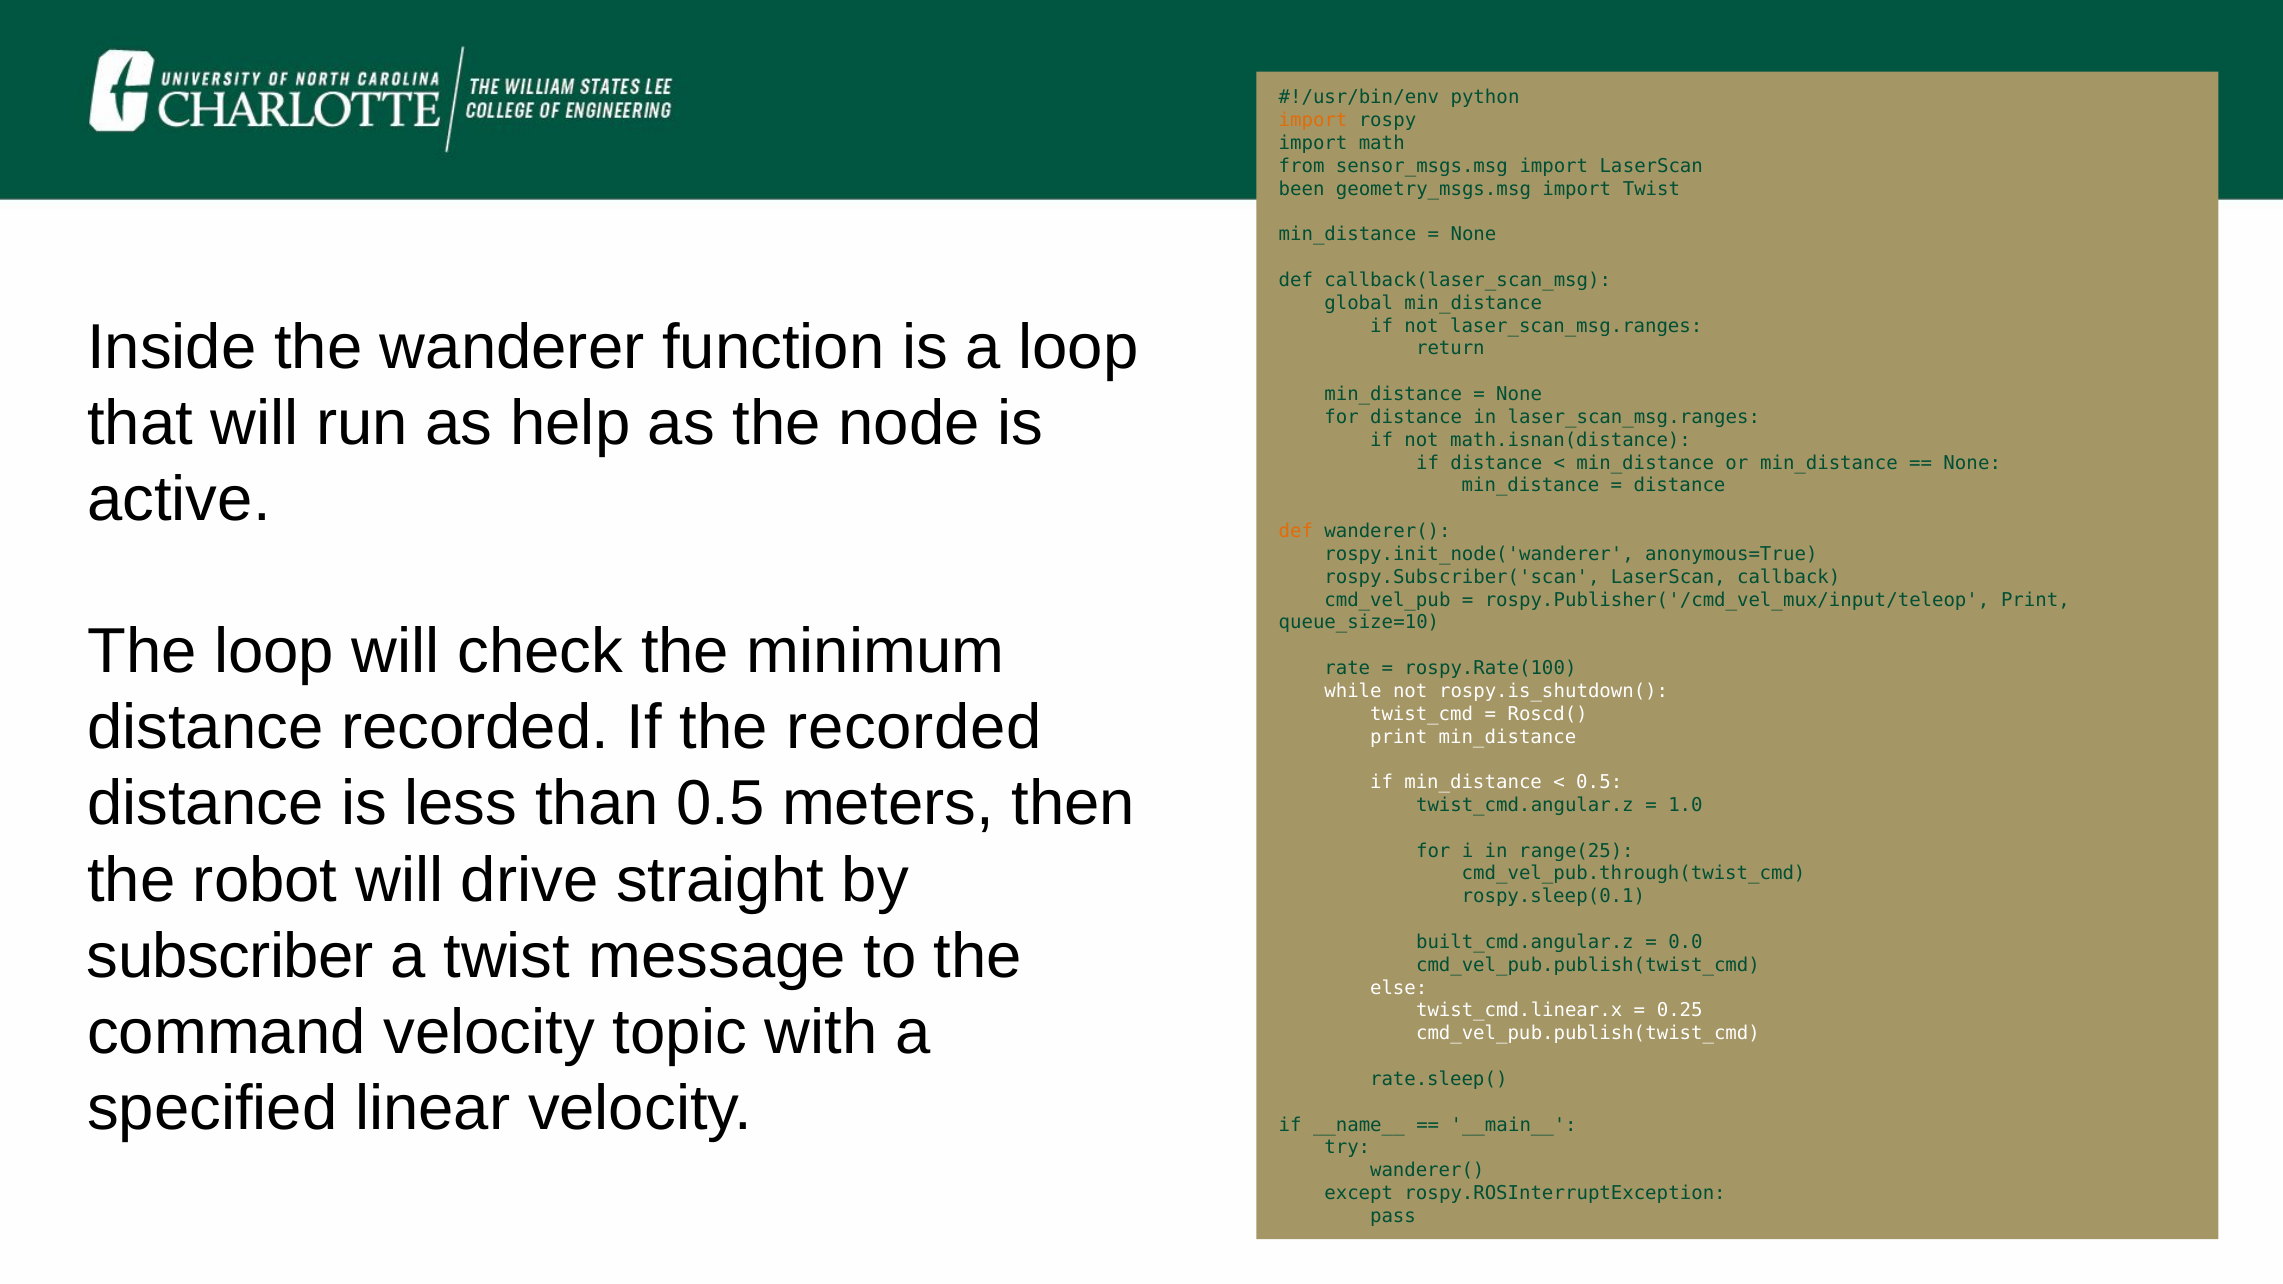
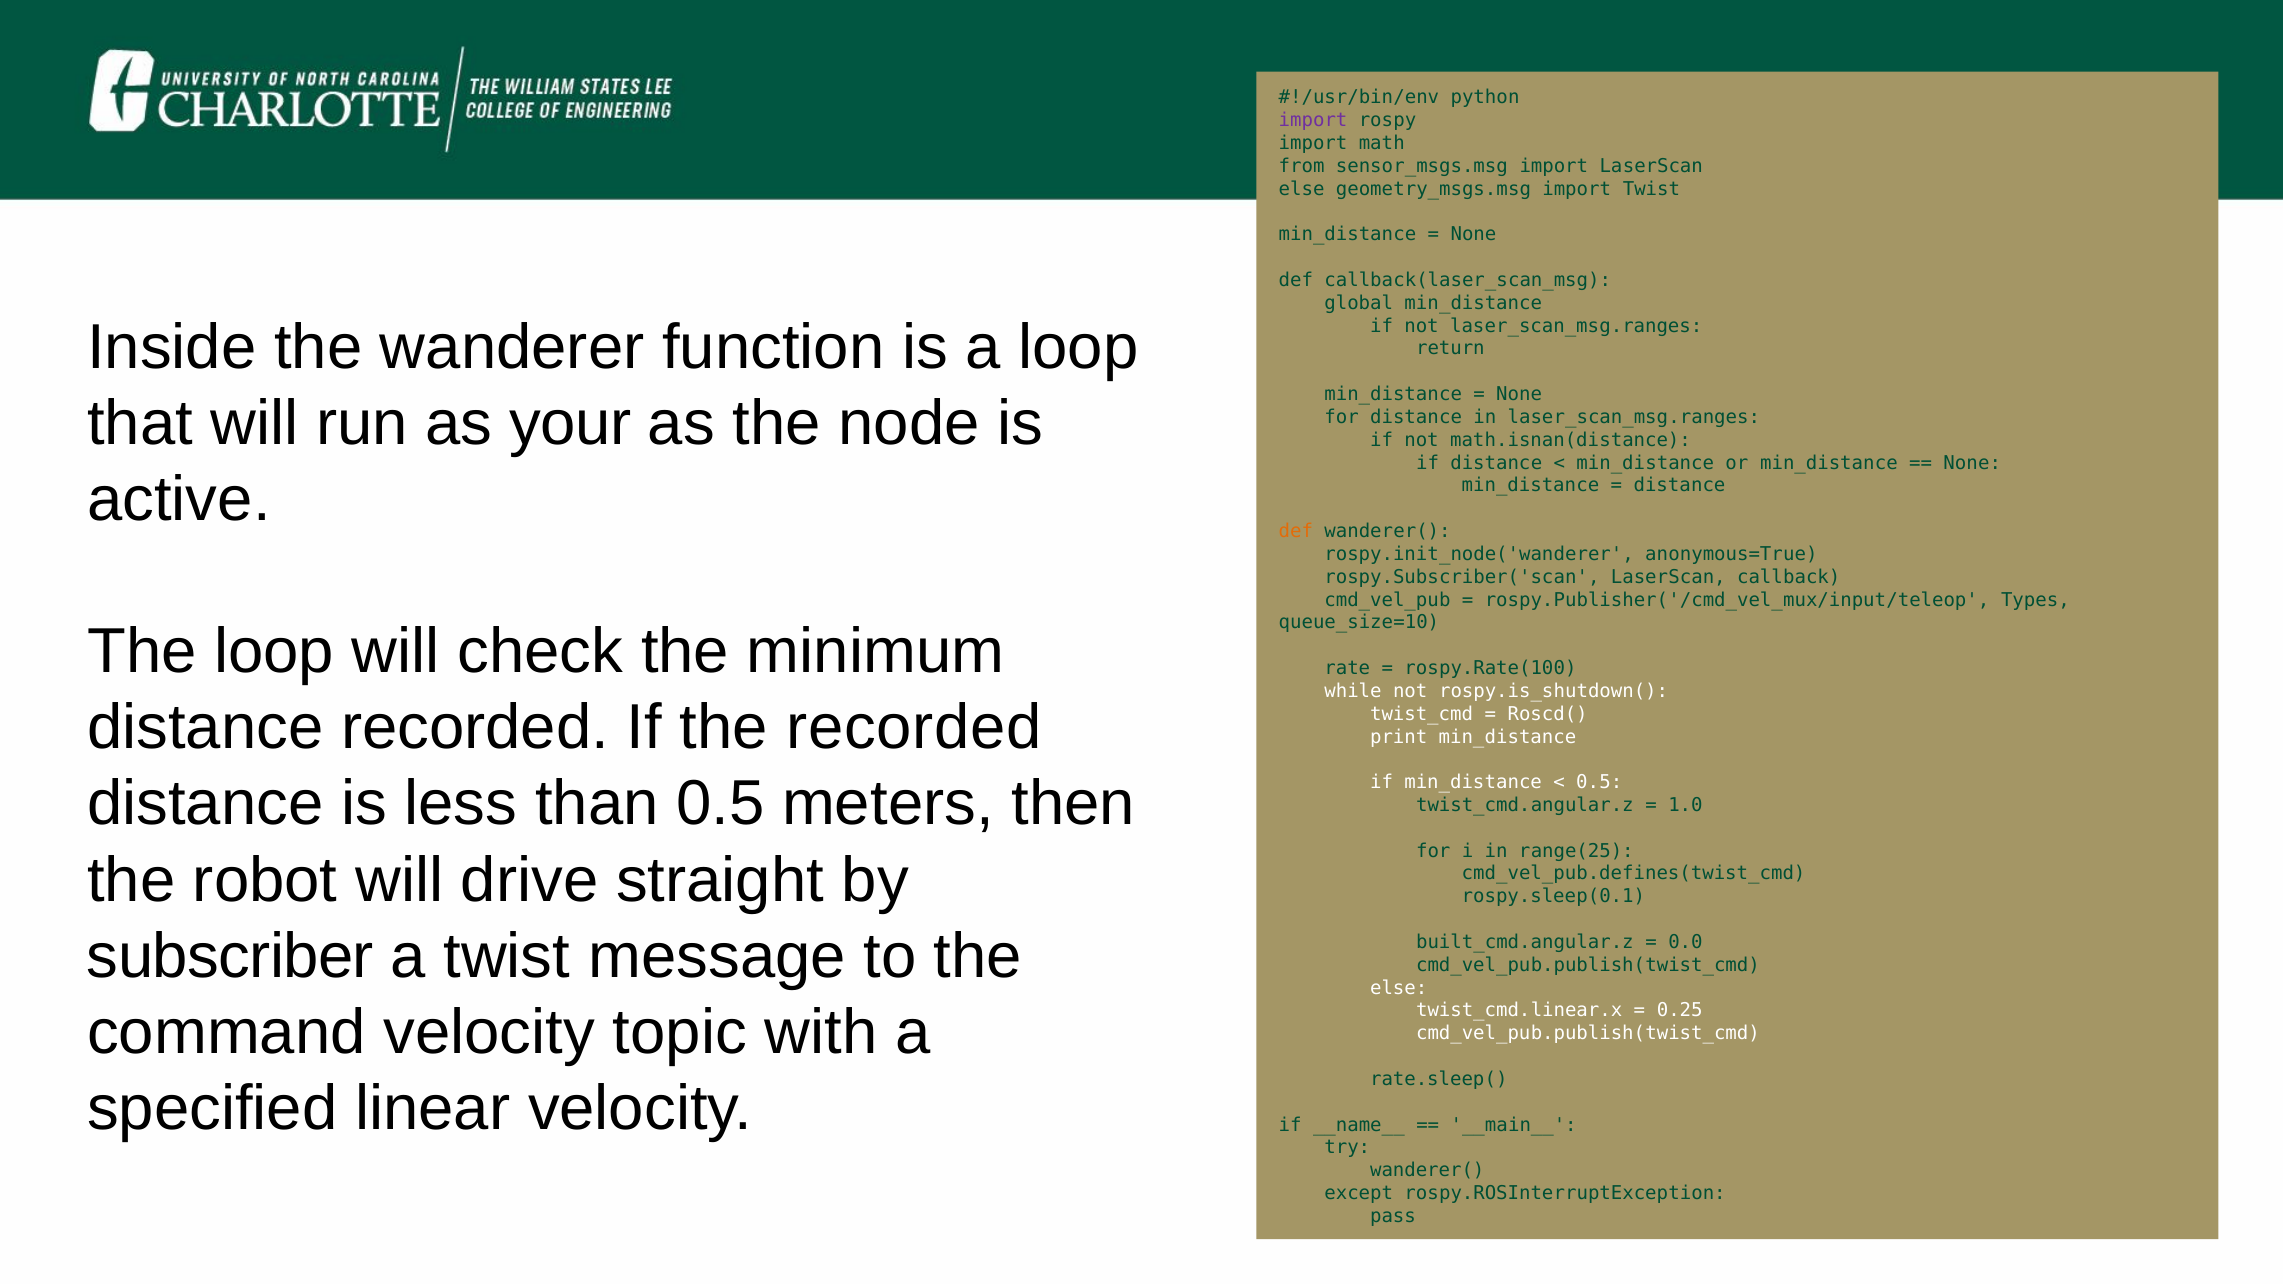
import colour: orange -> purple (1313, 120)
been: been -> else (1302, 189)
help: help -> your (571, 424)
rospy.Publisher('/cmd_vel_mux/input/teleop Print: Print -> Types (2035, 600)
cmd_vel_pub.through(twist_cmd: cmd_vel_pub.through(twist_cmd -> cmd_vel_pub.defines(twist_cmd (1634, 874)
